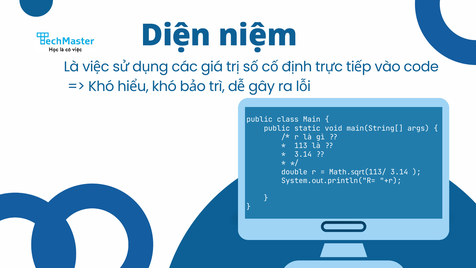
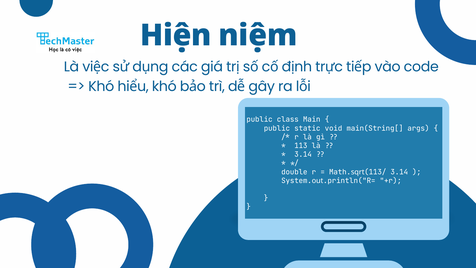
Diện: Diện -> Hiện (176, 36)
